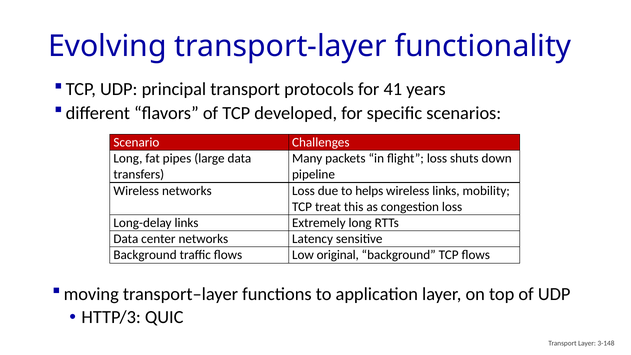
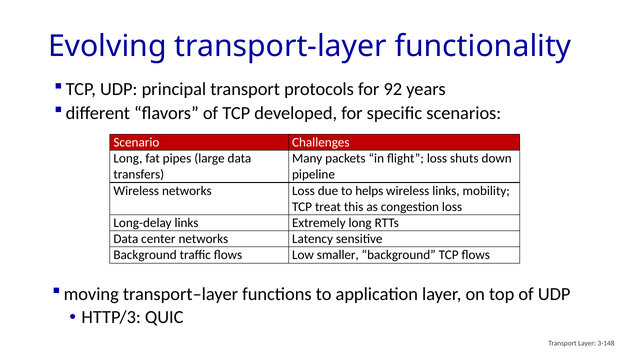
41: 41 -> 92 (393, 89)
original: original -> smaller (338, 255)
